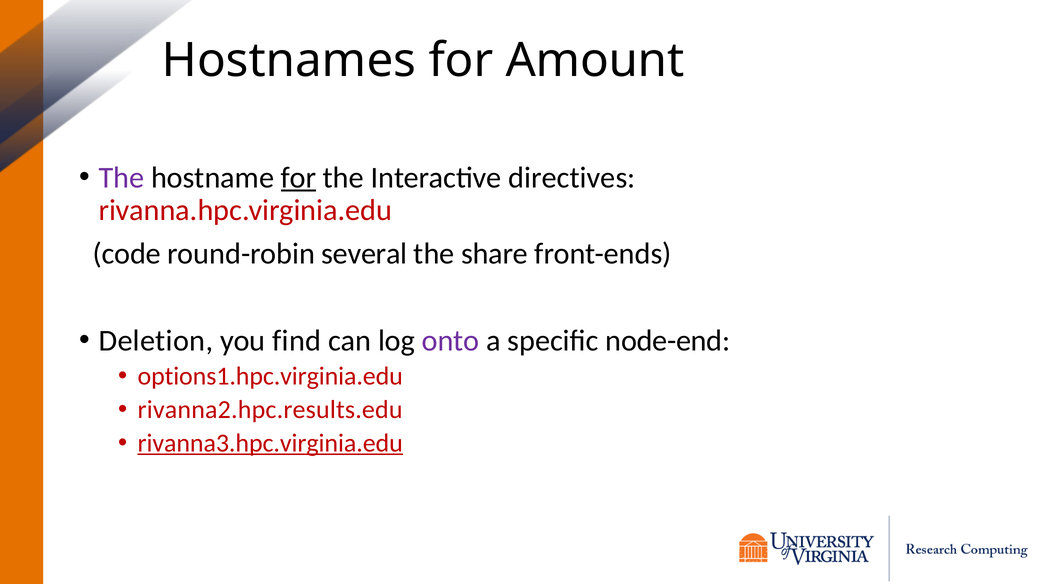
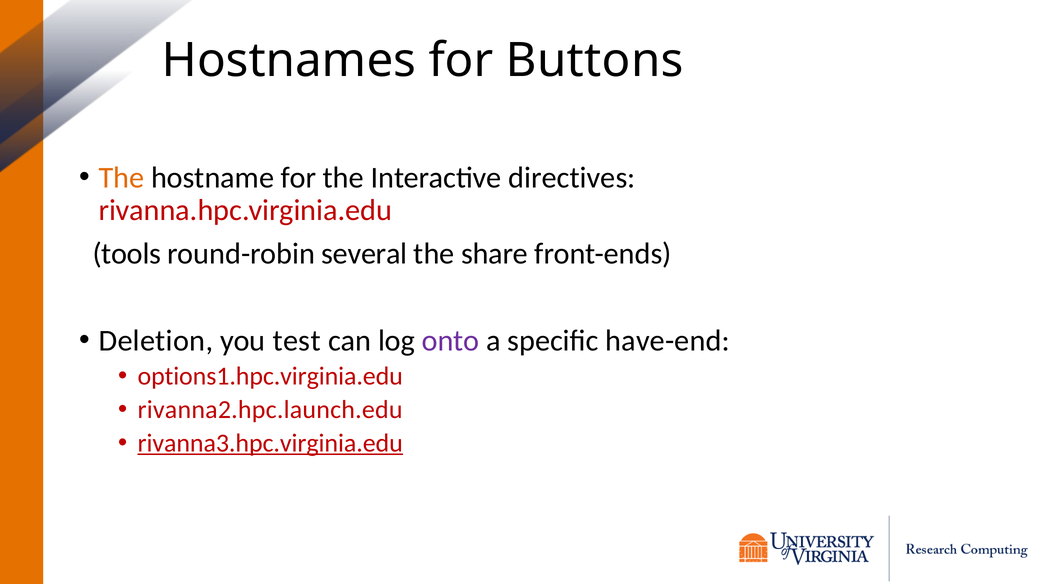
Amount: Amount -> Buttons (595, 60)
The colour: purple -> orange (121, 178)
for underline: present -> none (299, 178)
code: code -> tools (127, 254)
find: find -> test (297, 341)
node-end: node-end -> have-end (668, 341)
rivanna2.hpc.results.edu: rivanna2.hpc.results.edu -> rivanna2.hpc.launch.edu (270, 410)
